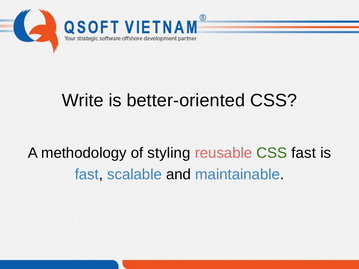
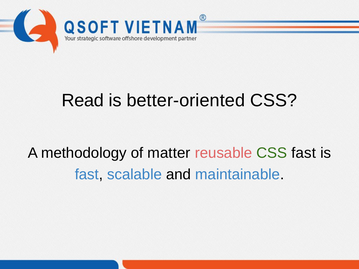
Write: Write -> Read (83, 101)
styling: styling -> matter (169, 153)
